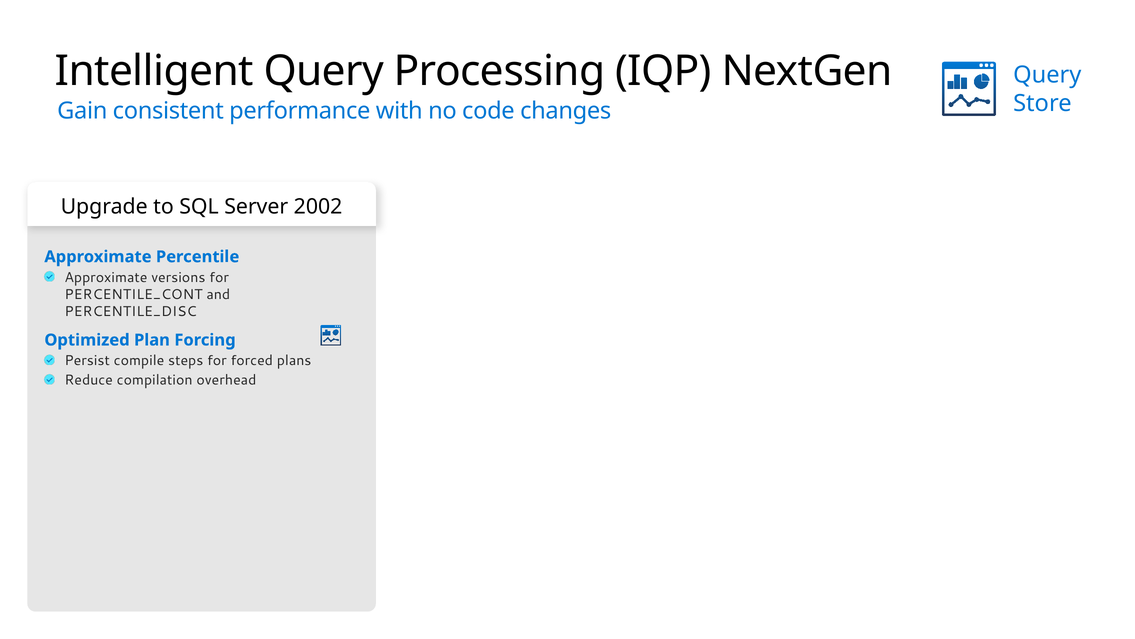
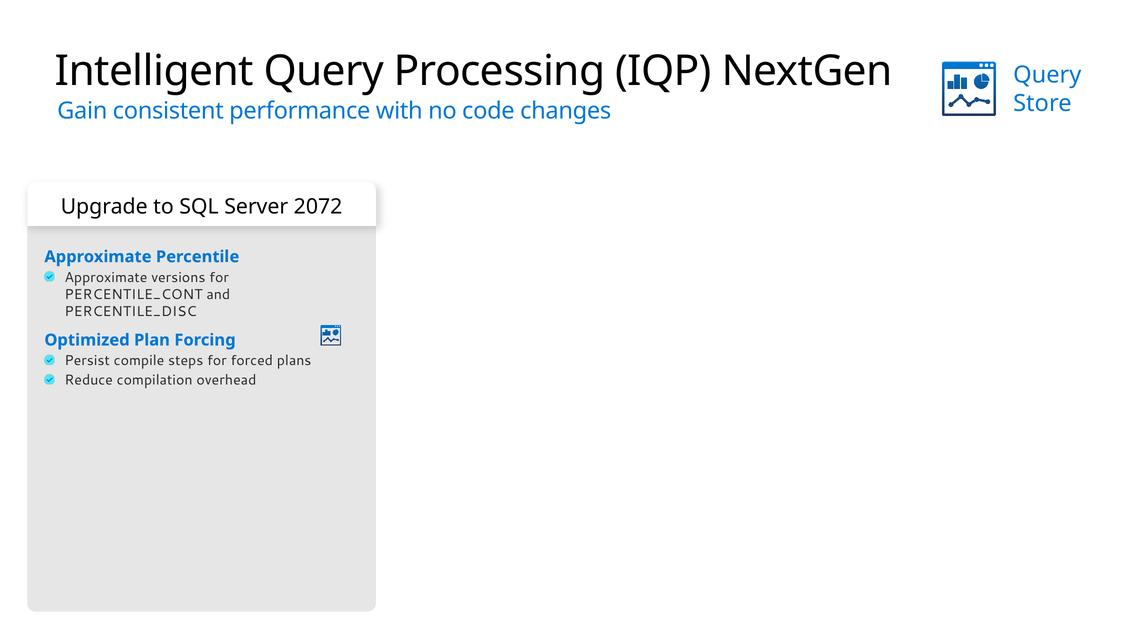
2002: 2002 -> 2072 (318, 206)
